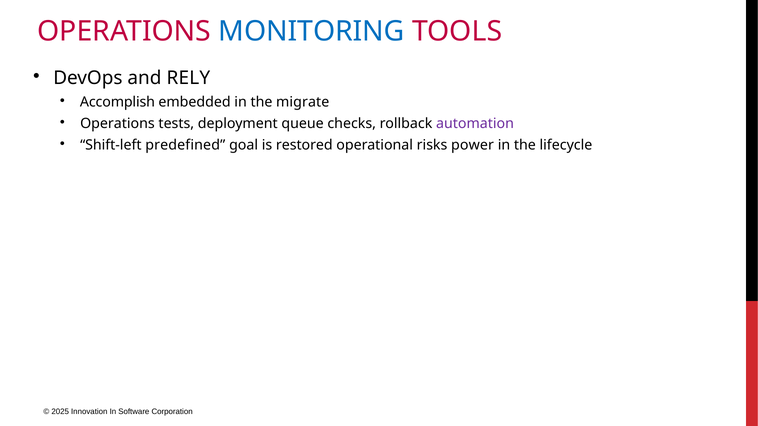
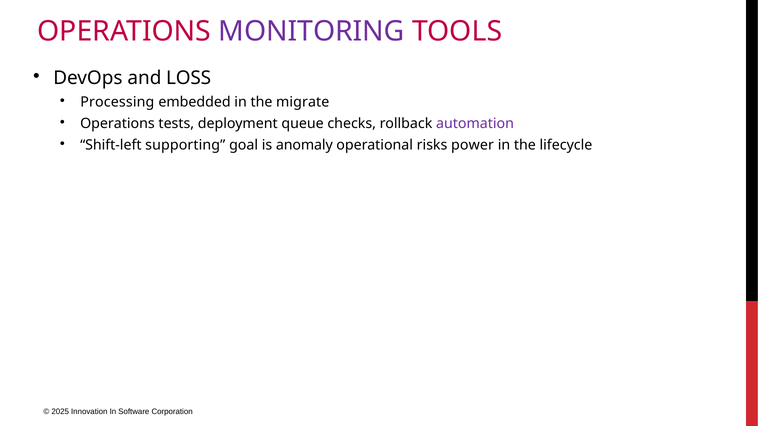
MONITORING colour: blue -> purple (312, 31)
RELY: RELY -> LOSS (189, 78)
Accomplish: Accomplish -> Processing (117, 102)
predefined: predefined -> supporting (185, 145)
restored: restored -> anomaly (304, 145)
